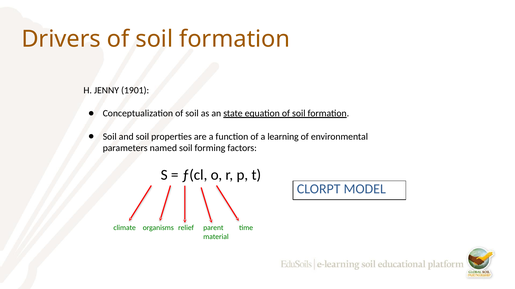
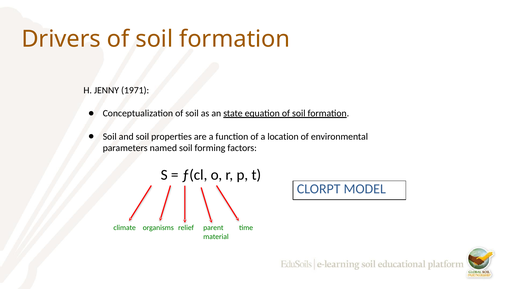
1901: 1901 -> 1971 (135, 91)
learning: learning -> location (283, 137)
